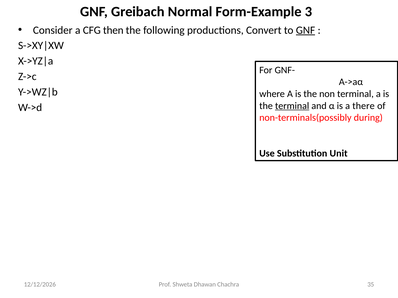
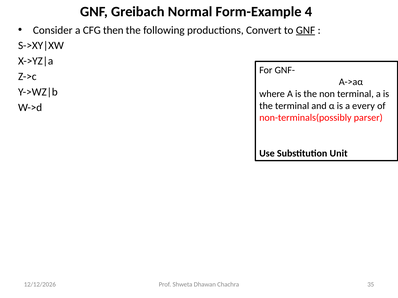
3: 3 -> 4 (309, 12)
terminal underline: present -> none (292, 106)
there: there -> every (364, 106)
during: during -> parser (368, 118)
